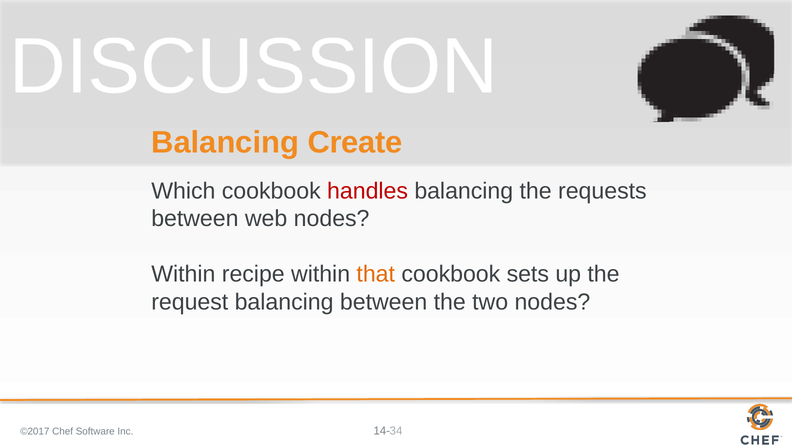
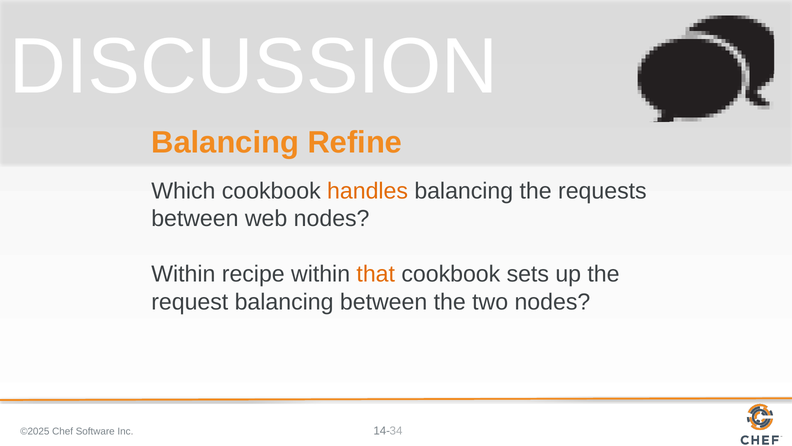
Create: Create -> Refine (355, 143)
handles colour: red -> orange (368, 191)
©2017: ©2017 -> ©2025 (35, 431)
